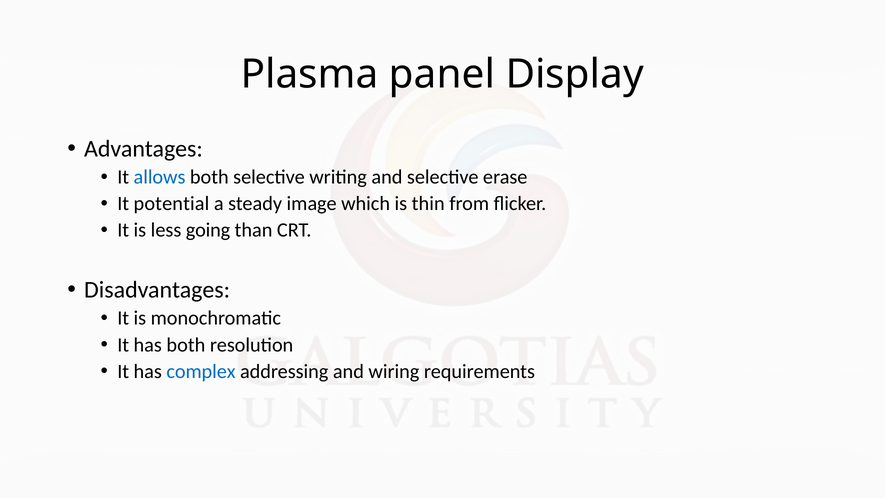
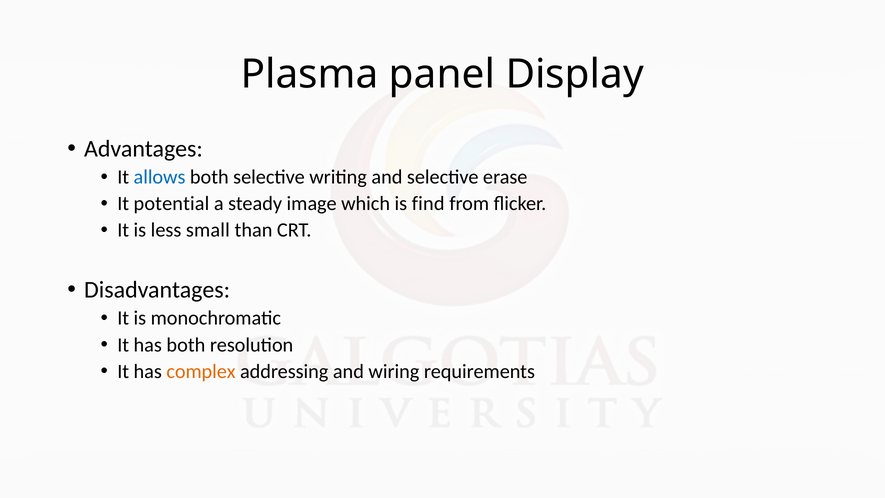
thin: thin -> find (428, 204)
going: going -> small (208, 230)
complex colour: blue -> orange (201, 371)
